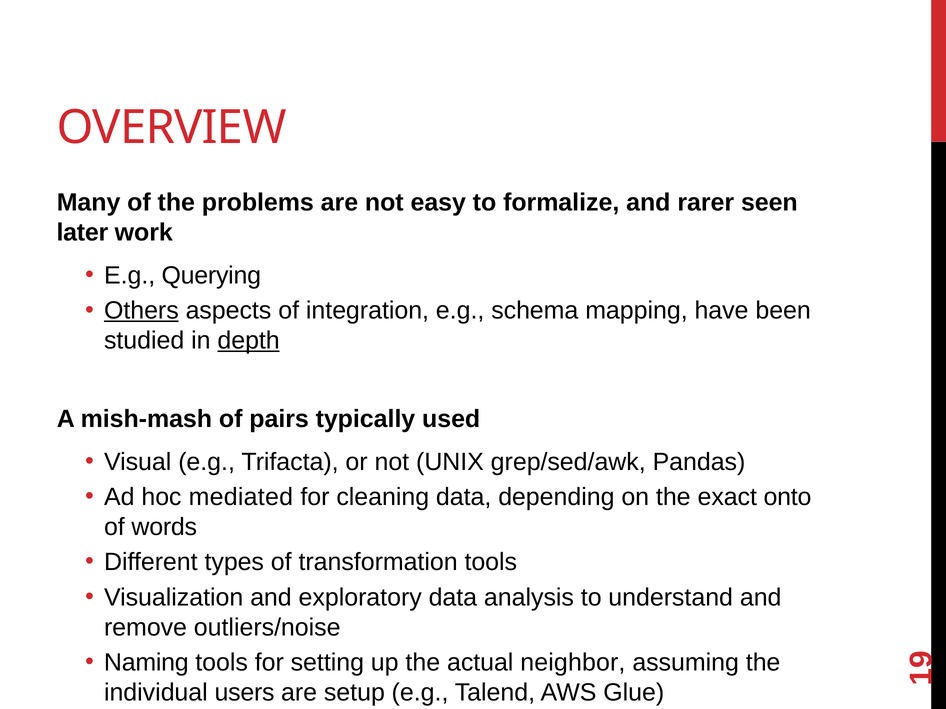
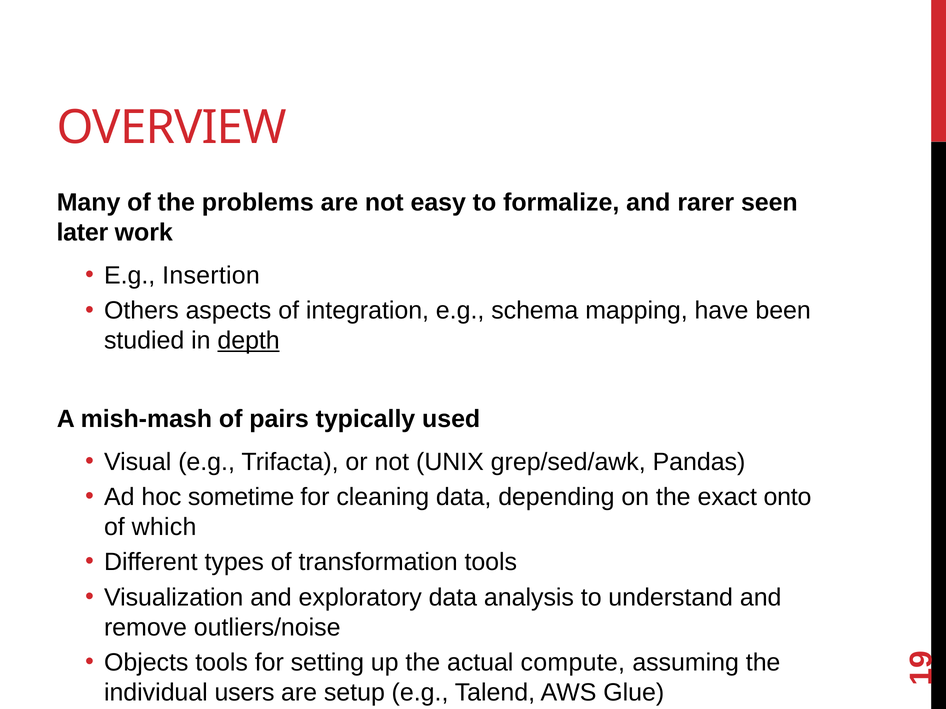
Querying: Querying -> Insertion (211, 276)
Others underline: present -> none (141, 311)
mediated: mediated -> sometime (241, 498)
words: words -> which (164, 527)
Naming: Naming -> Objects (146, 663)
neighbor: neighbor -> compute (573, 663)
